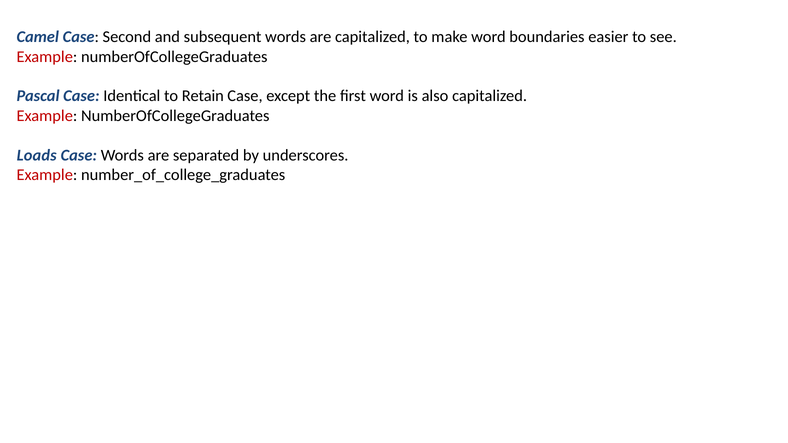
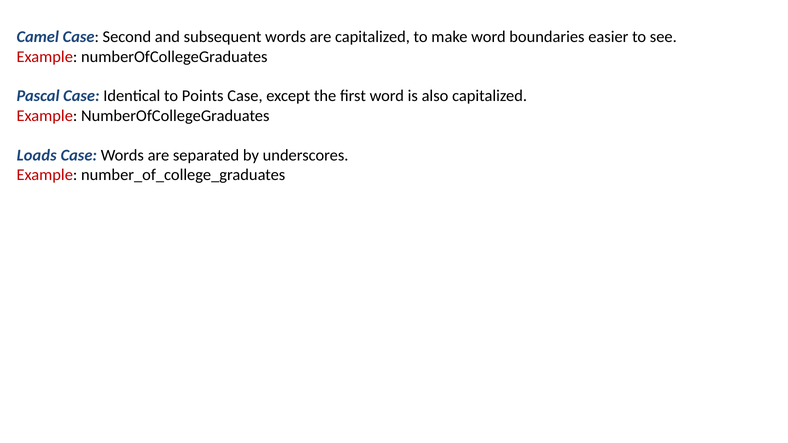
Retain: Retain -> Points (203, 96)
